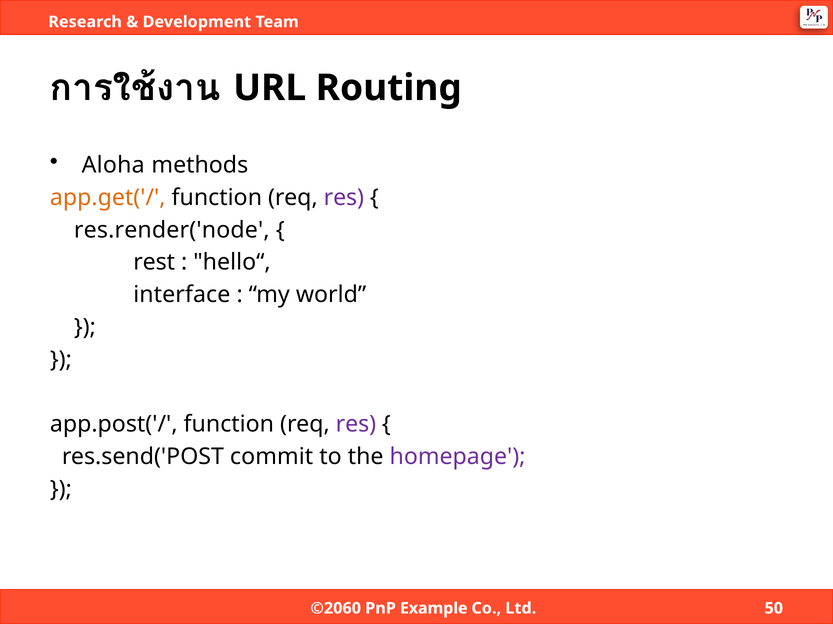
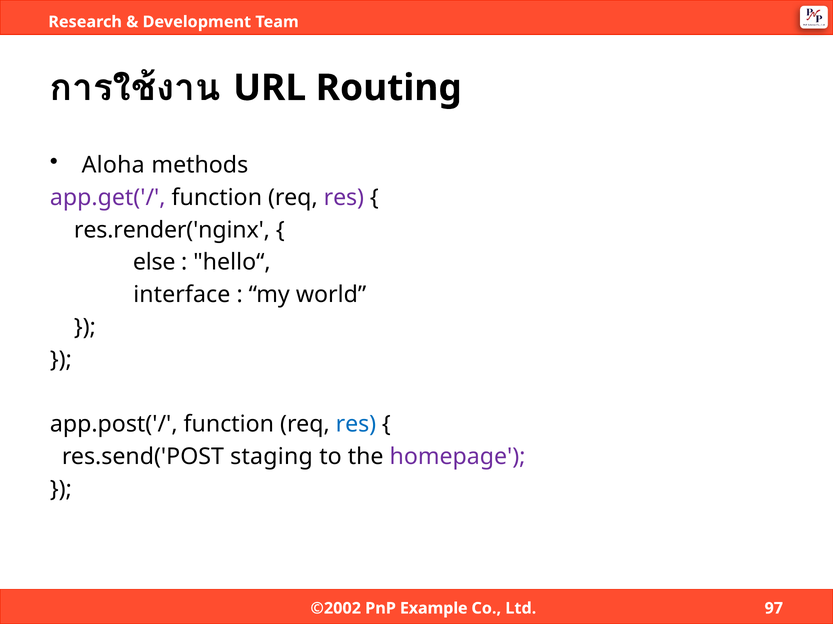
app.get('/ colour: orange -> purple (108, 198)
res.render('node: res.render('node -> res.render('nginx (172, 230)
rest: rest -> else (154, 263)
res colour: purple -> blue (356, 425)
commit: commit -> staging (272, 457)
©2060: ©2060 -> ©2002 (336, 609)
50: 50 -> 97 (774, 609)
